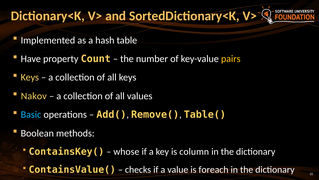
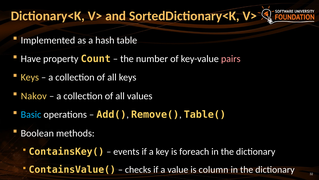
pairs colour: yellow -> pink (231, 59)
whose: whose -> events (126, 151)
column: column -> foreach (194, 151)
foreach: foreach -> column (214, 169)
